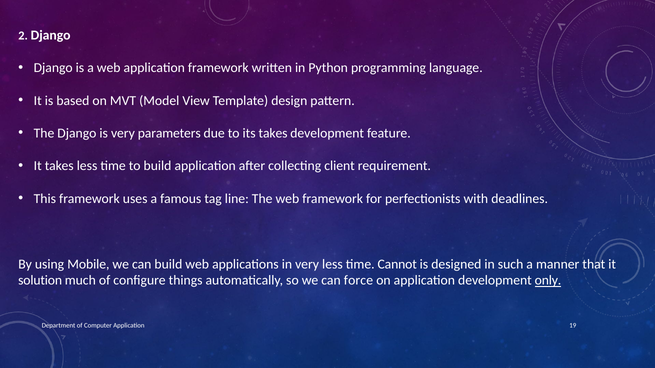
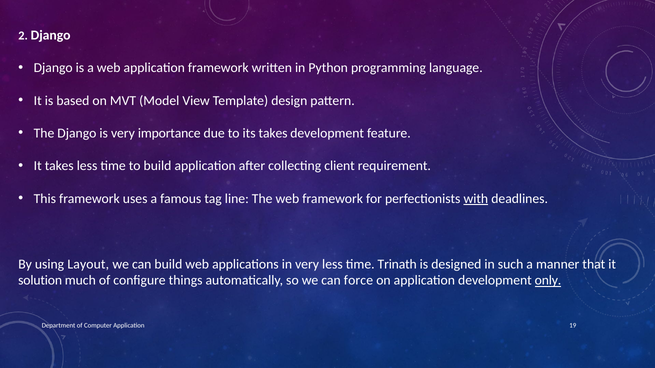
parameters: parameters -> importance (169, 133)
with underline: none -> present (476, 199)
Mobile: Mobile -> Layout (88, 264)
Cannot: Cannot -> Trinath (397, 264)
